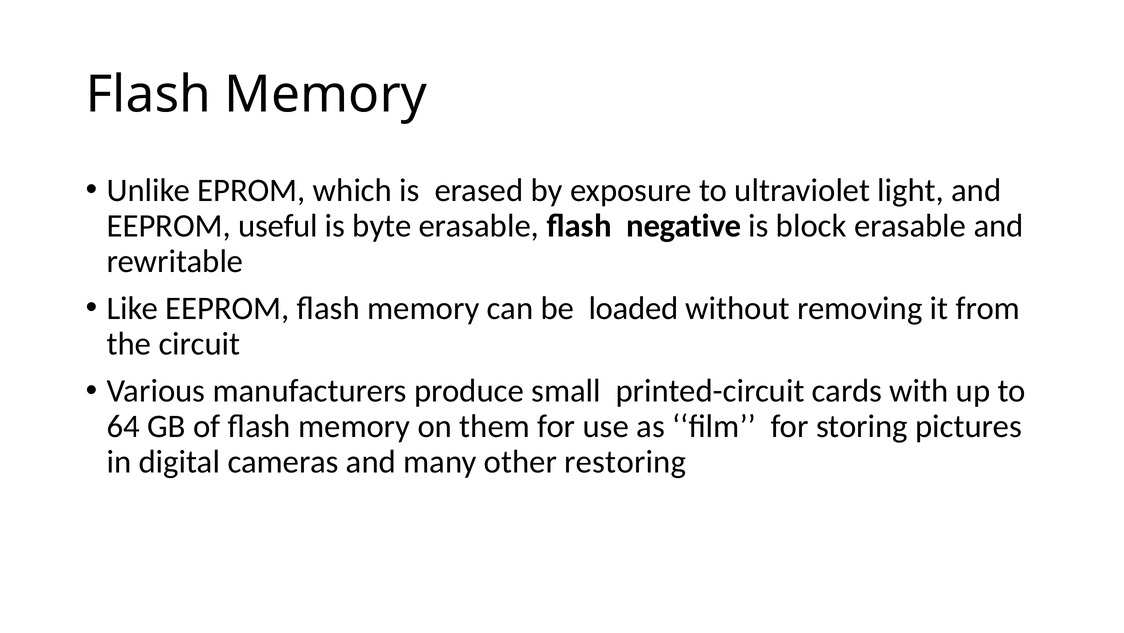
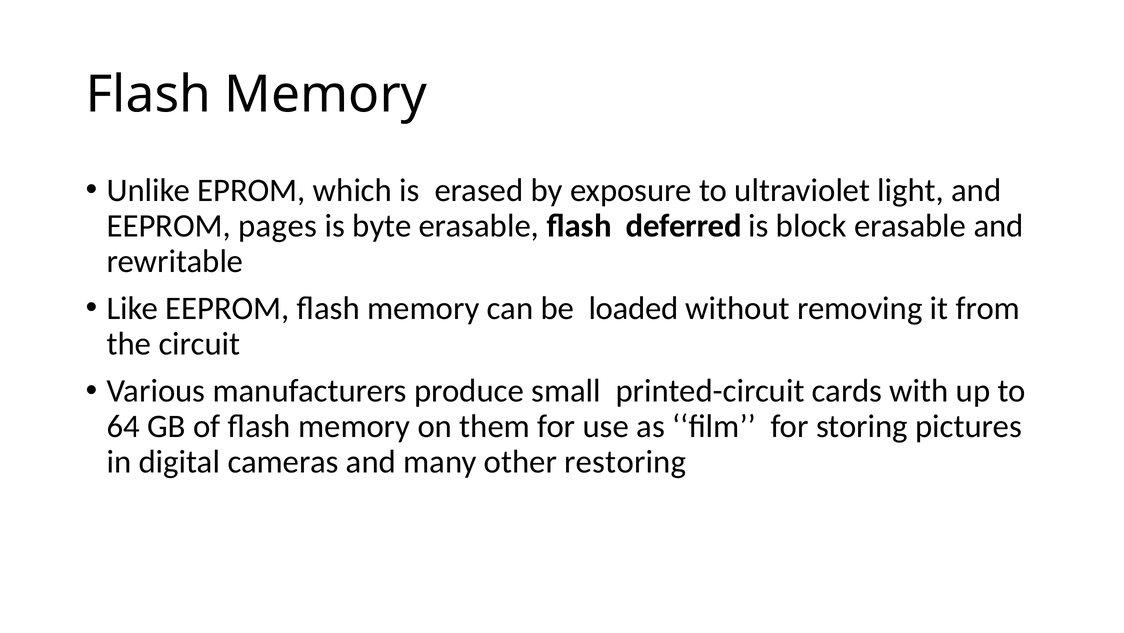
useful: useful -> pages (278, 225)
negative: negative -> deferred (684, 225)
